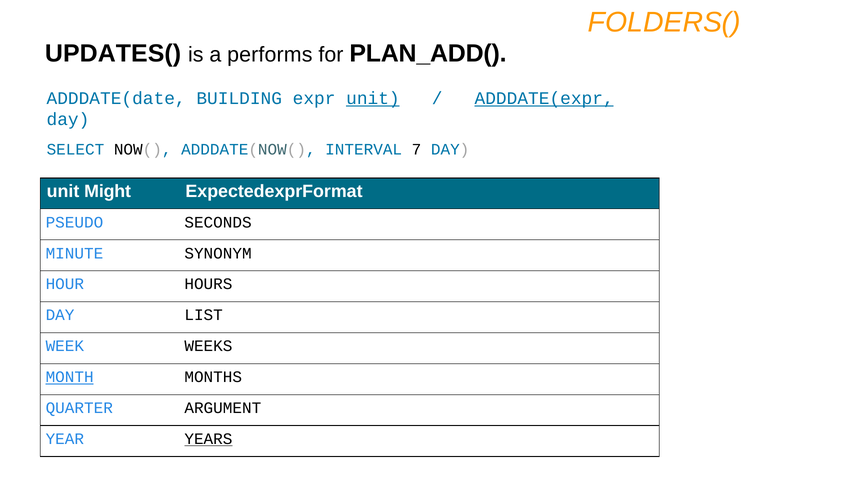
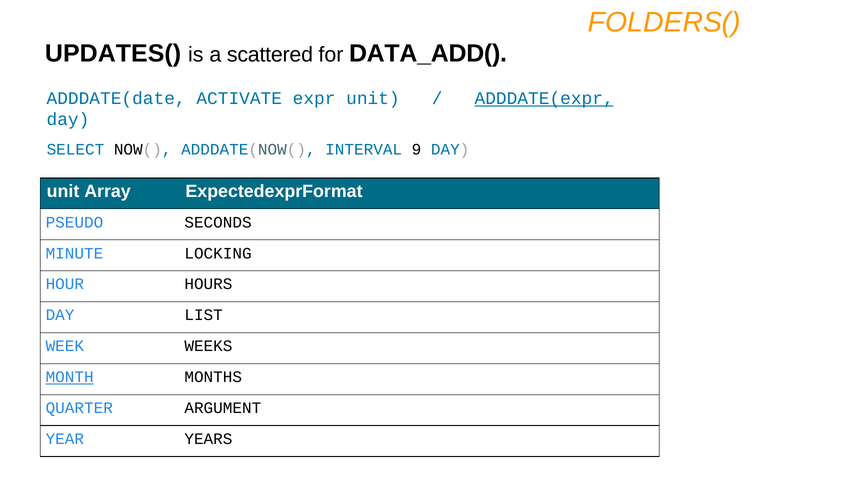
performs: performs -> scattered (270, 55)
PLAN_ADD(: PLAN_ADD( -> DATA_ADD( (428, 53)
BUILDING: BUILDING -> ACTIVATE (239, 98)
unit underline: present -> none (373, 98)
7: 7 -> 9 (417, 150)
Might: Might -> Array (107, 192)
SYNONYM: SYNONYM -> LOCKING (218, 253)
YEARS underline: present -> none (208, 439)
